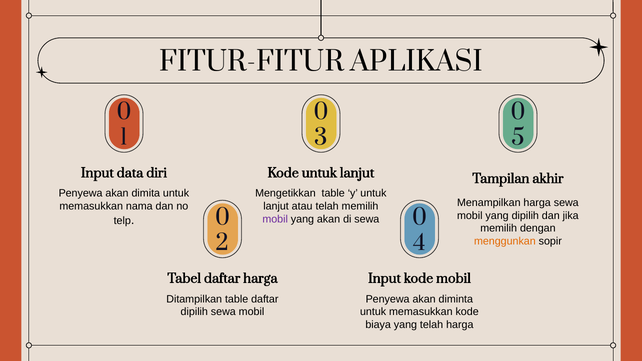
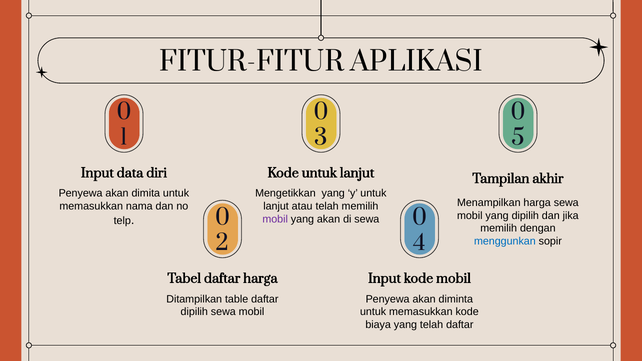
Mengetikkan table: table -> yang (333, 193)
menggunkan colour: orange -> blue (505, 241)
telah harga: harga -> daftar (460, 325)
